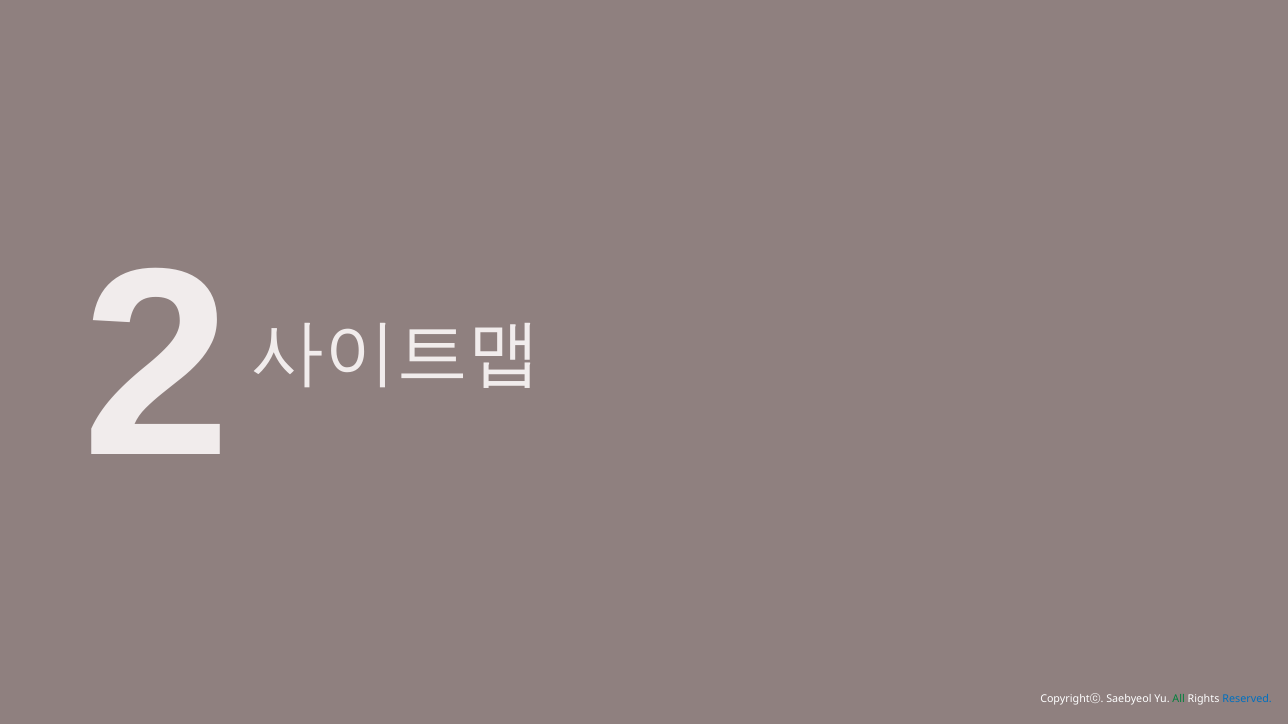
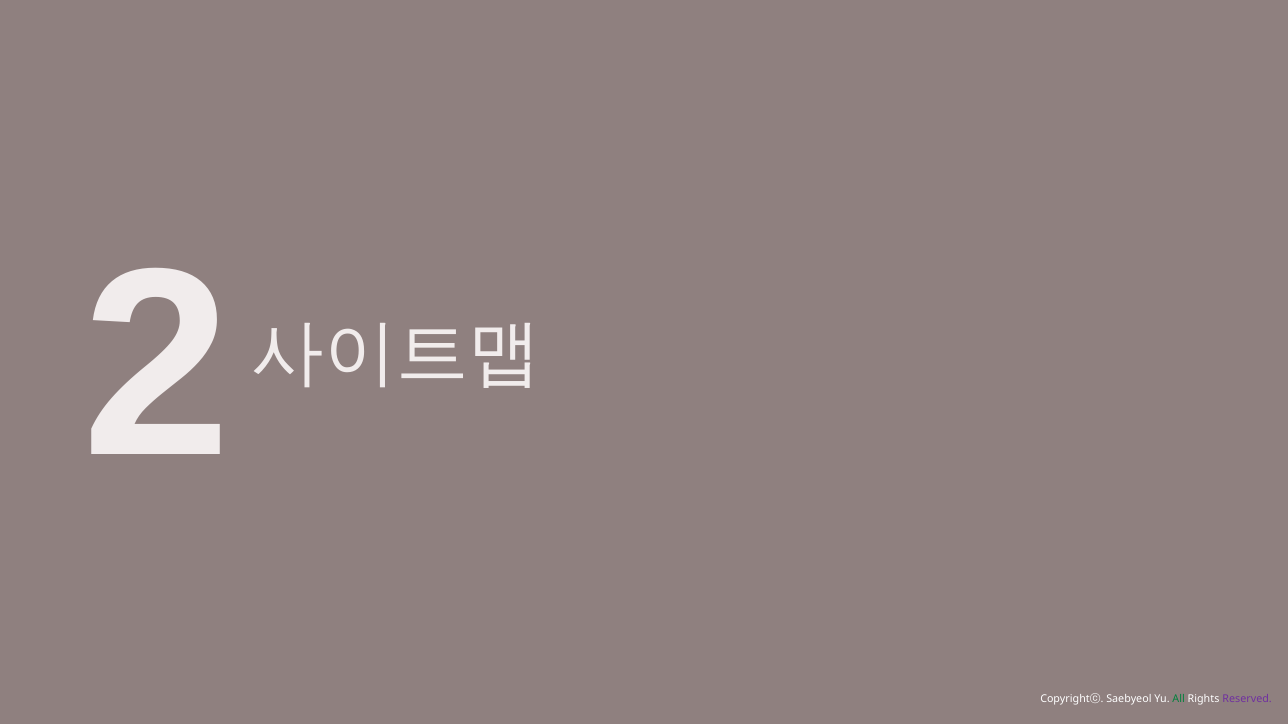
Reserved colour: blue -> purple (1247, 699)
